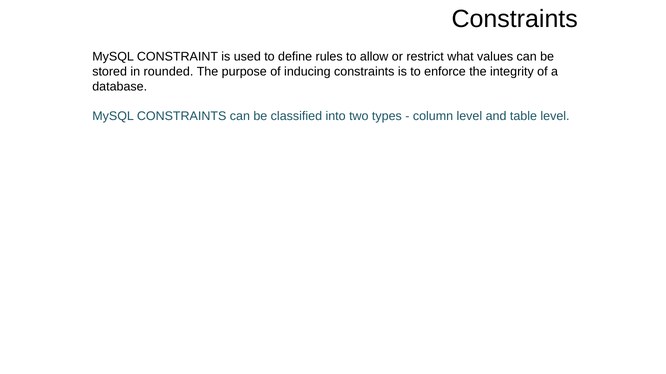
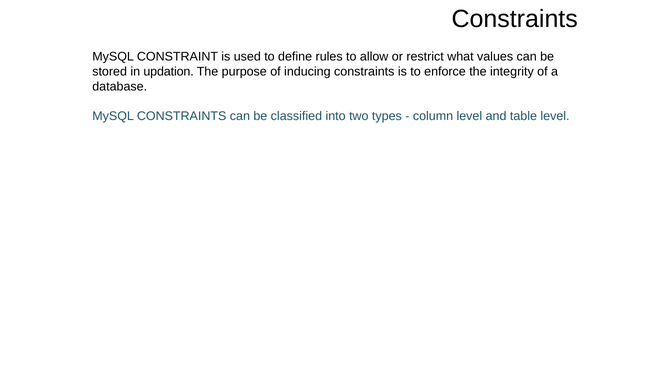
rounded: rounded -> updation (169, 72)
